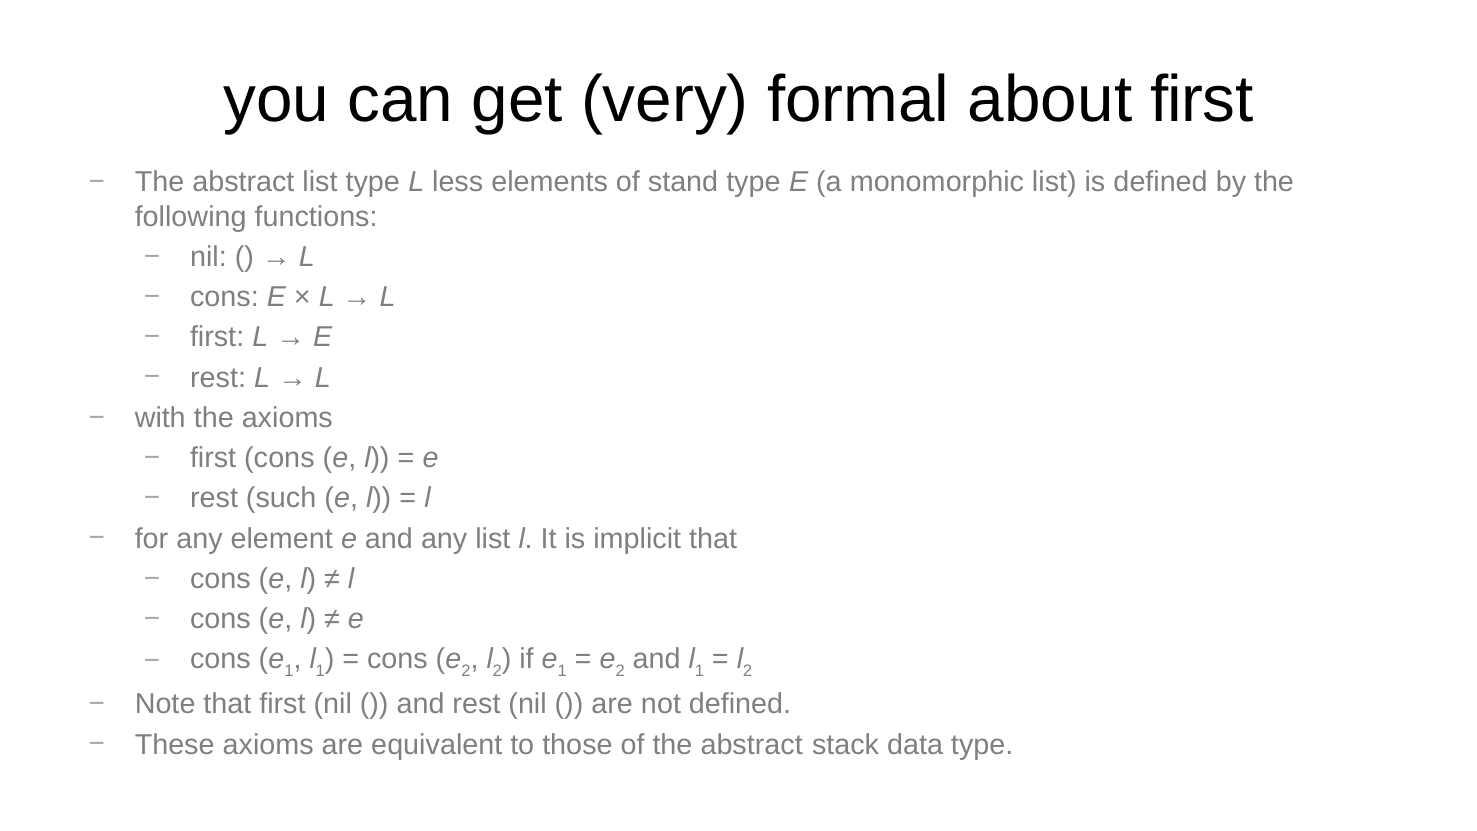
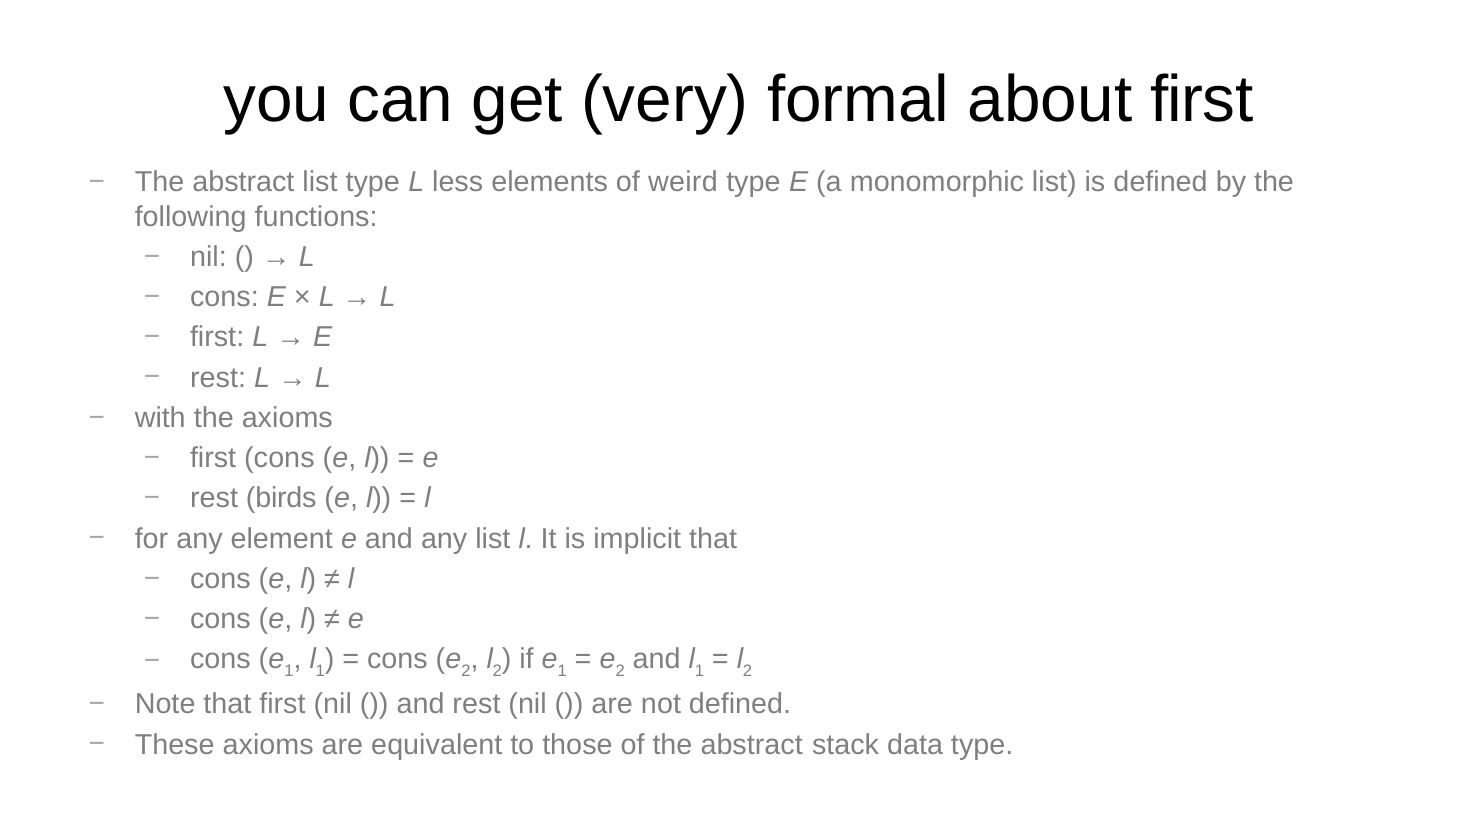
stand: stand -> weird (683, 182)
such: such -> birds (281, 498)
